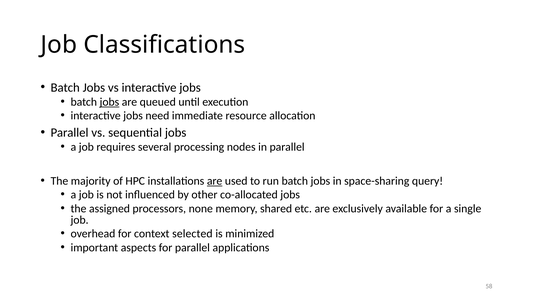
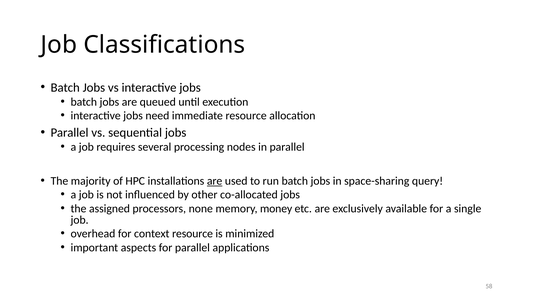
jobs underline: present -> none (109, 102)
shared: shared -> money (276, 208)
context selected: selected -> resource (192, 234)
